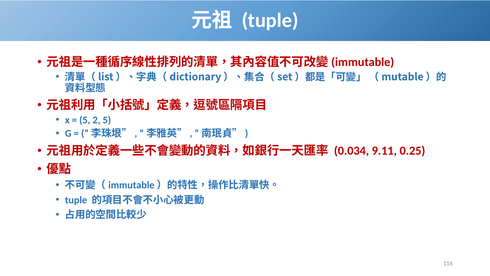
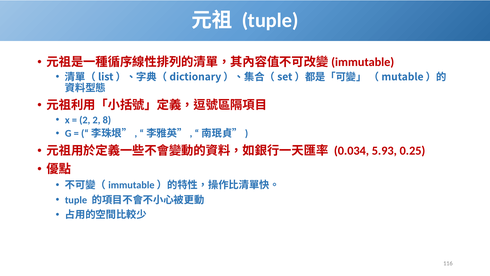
5: 5 -> 2 (85, 120)
2 5: 5 -> 8 (107, 120)
9.11: 9.11 -> 5.93 (384, 151)
